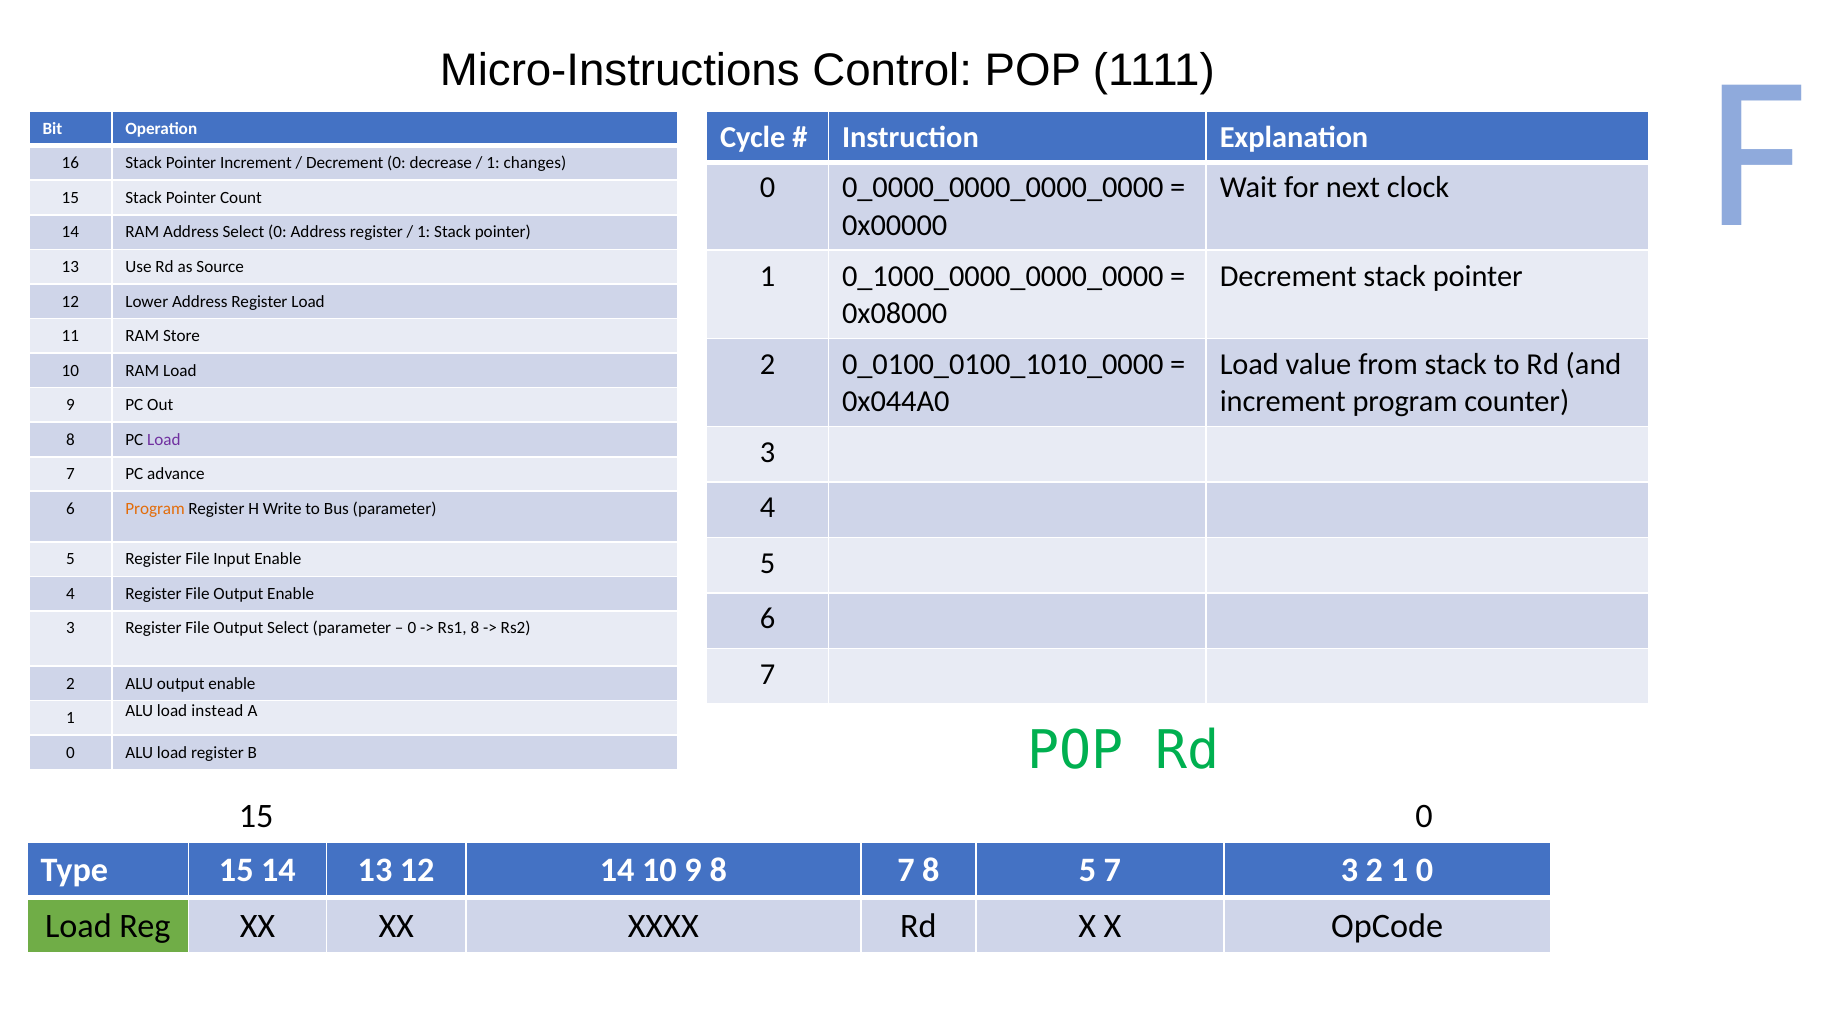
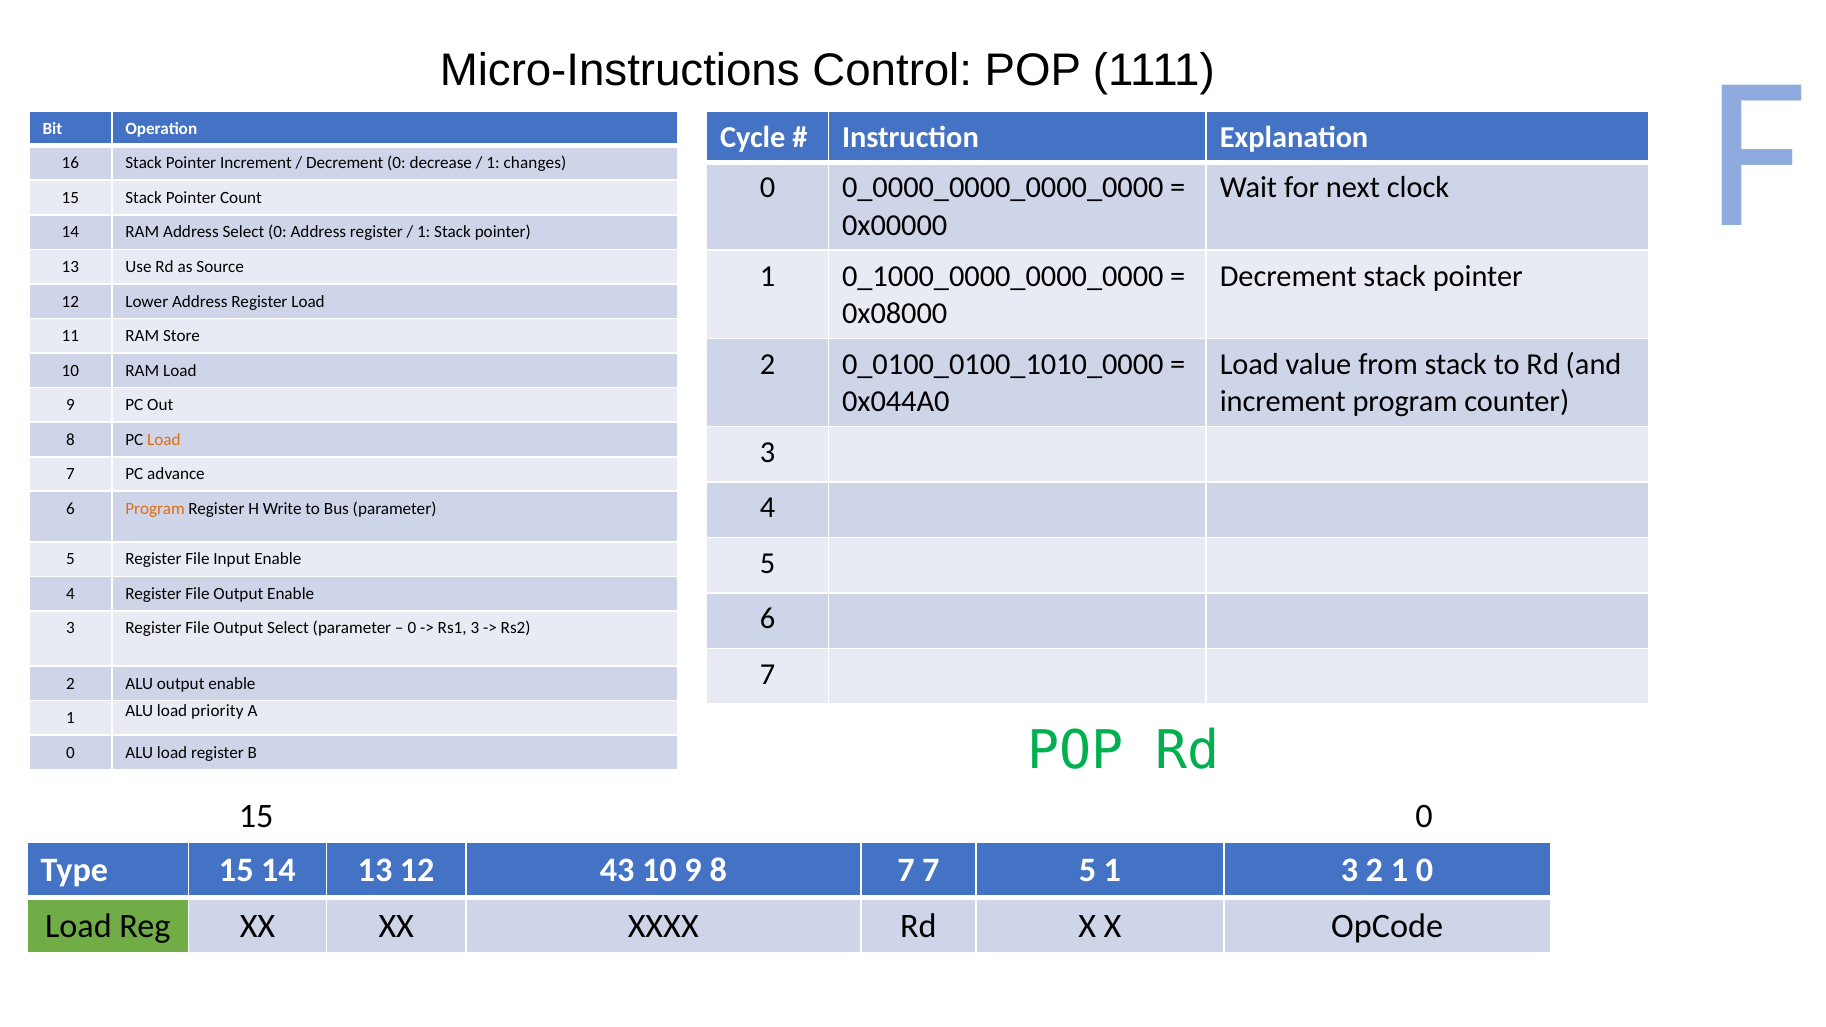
Load colour: purple -> orange (164, 440)
Rs1 8: 8 -> 3 (475, 628)
instead: instead -> priority (217, 711)
12 14: 14 -> 43 (617, 871)
7 8: 8 -> 7 (931, 871)
5 7: 7 -> 1 (1112, 871)
